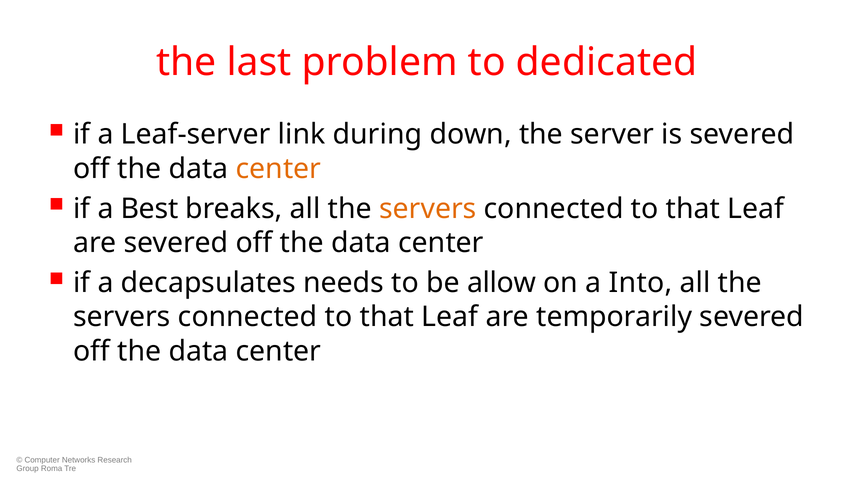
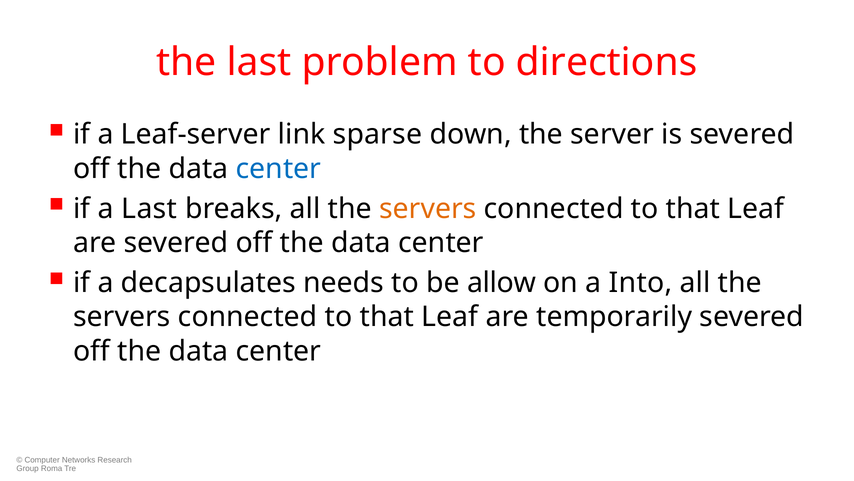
dedicated: dedicated -> directions (607, 62)
during: during -> sparse (378, 134)
center colour: orange -> blue (278, 169)
a Best: Best -> Last (149, 208)
